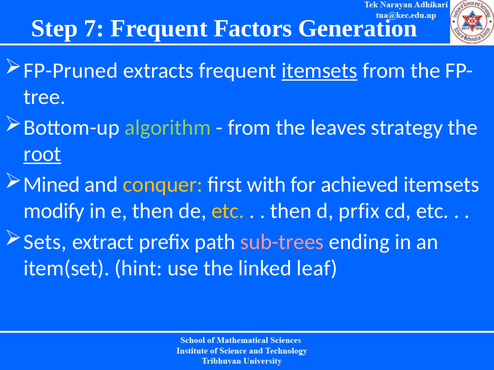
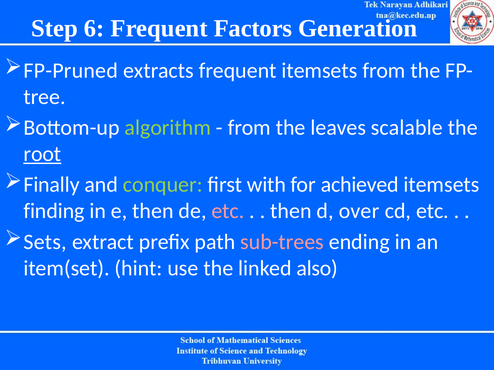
7: 7 -> 6 (94, 28)
itemsets underline: present -> none (319, 71)
strategy: strategy -> scalable (407, 128)
Mined: Mined -> Finally (52, 185)
conquer colour: yellow -> light green (163, 185)
modify: modify -> finding (54, 211)
etc colour: yellow -> pink (228, 211)
prfix: prfix -> over (359, 211)
leaf: leaf -> also (317, 269)
